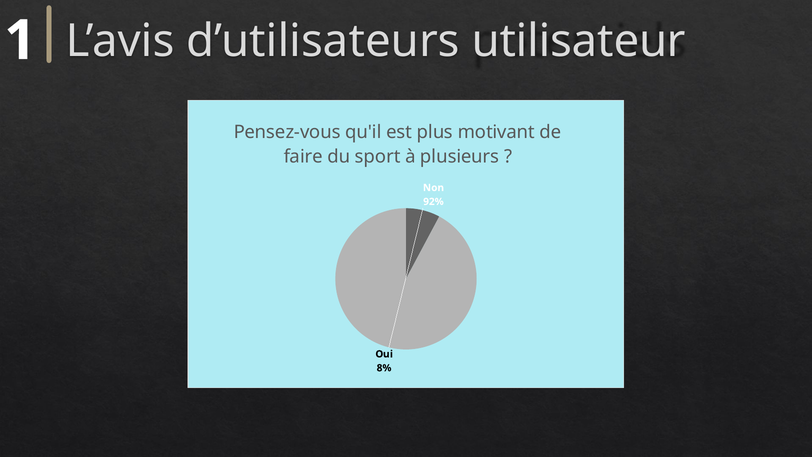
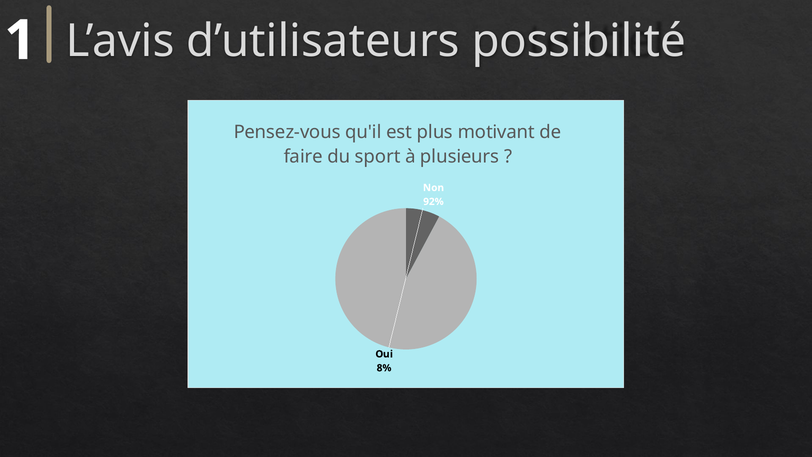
utilisateur: utilisateur -> possibilité (579, 41)
